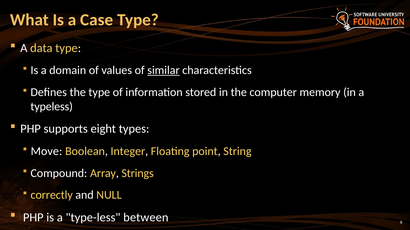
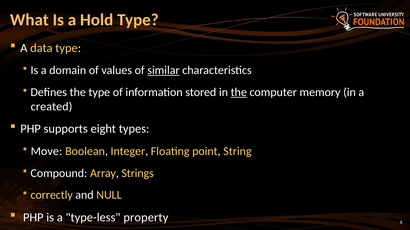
Case: Case -> Hold (97, 20)
the underline: none -> present (239, 93)
typeless: typeless -> created (52, 107)
between: between -> property (146, 218)
